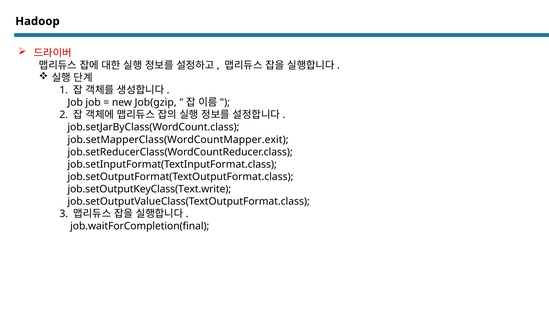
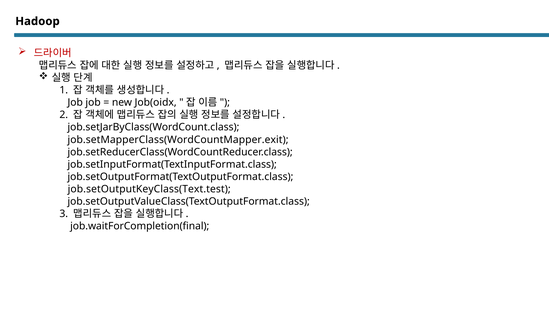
Job(gzip: Job(gzip -> Job(oidx (156, 102)
job.setOutputKeyClass(Text.write: job.setOutputKeyClass(Text.write -> job.setOutputKeyClass(Text.test (149, 189)
